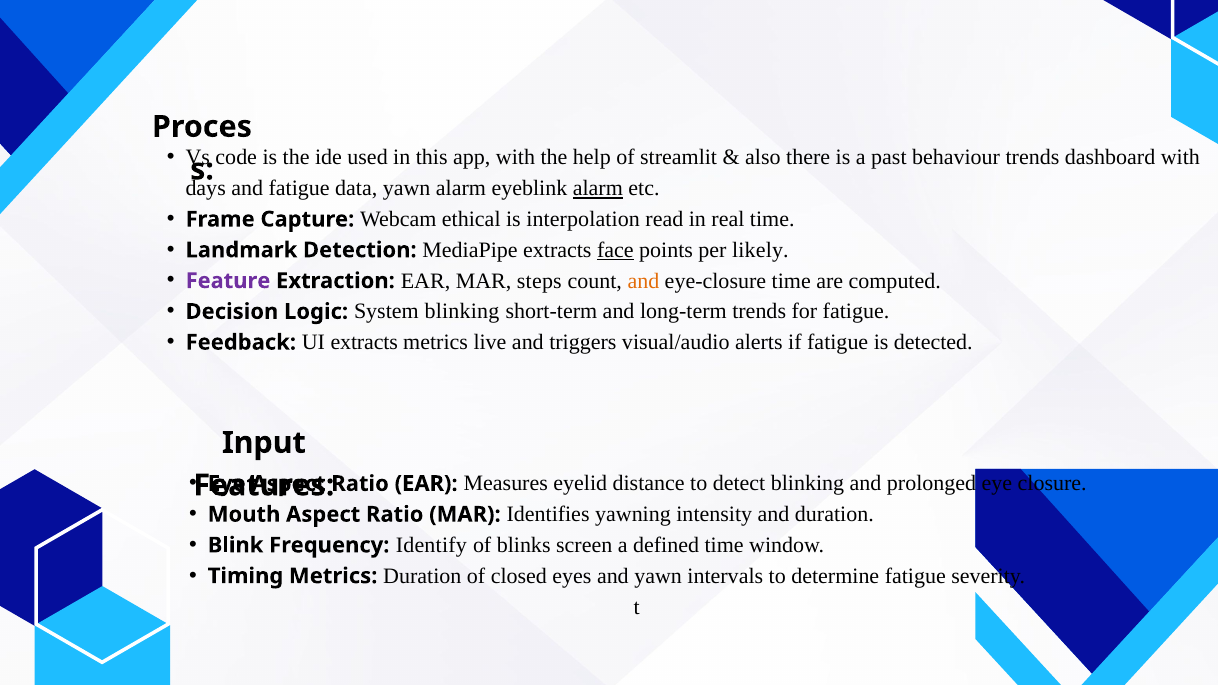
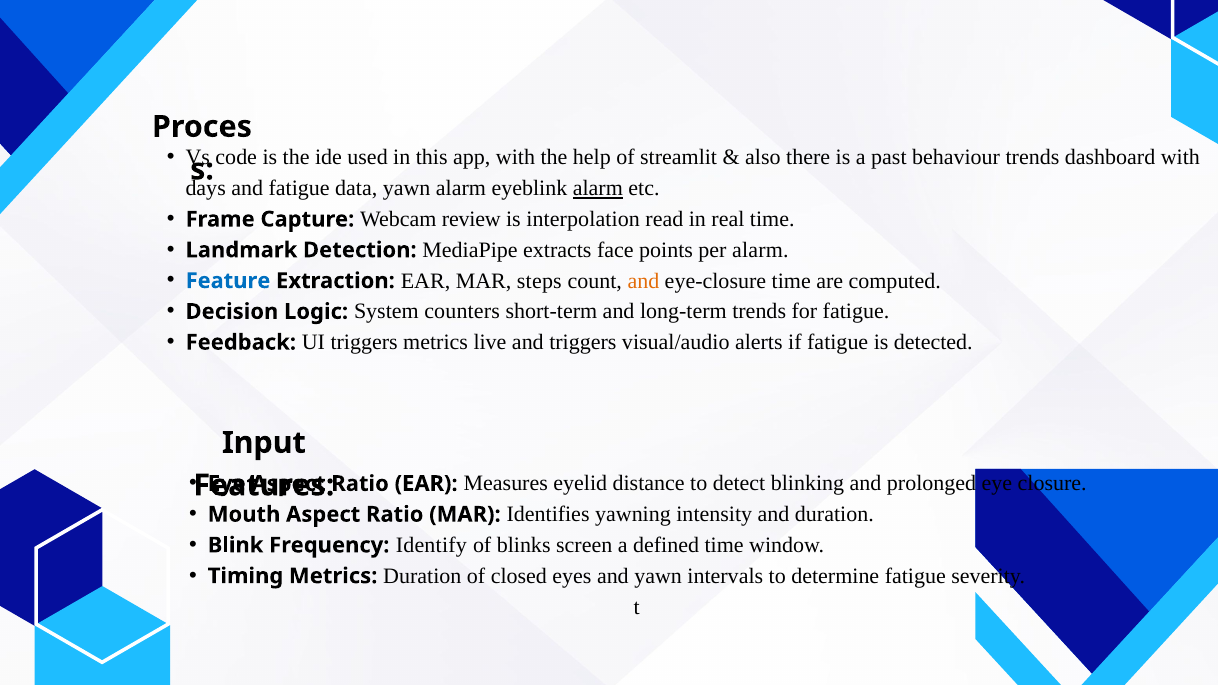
ethical: ethical -> review (471, 219)
face underline: present -> none (615, 250)
per likely: likely -> alarm (760, 250)
Feature colour: purple -> blue (228, 281)
System blinking: blinking -> counters (462, 312)
UI extracts: extracts -> triggers (364, 342)
